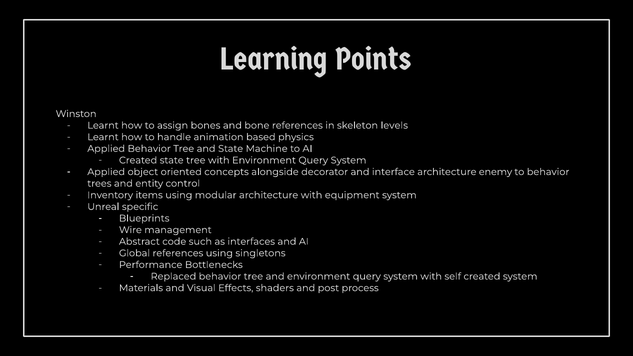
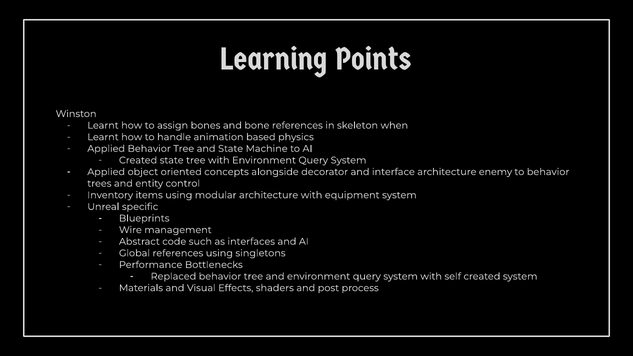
levels: levels -> when (394, 125)
